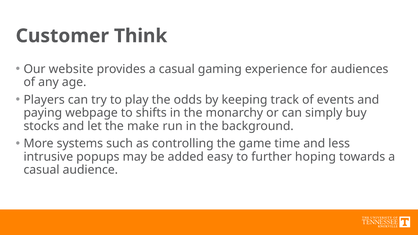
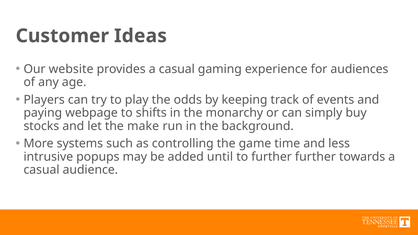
Think: Think -> Ideas (140, 36)
easy: easy -> until (220, 157)
further hoping: hoping -> further (315, 157)
